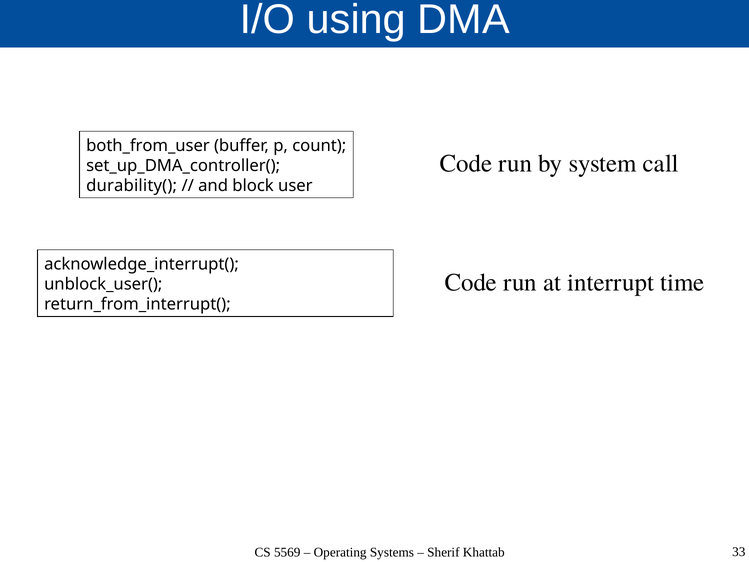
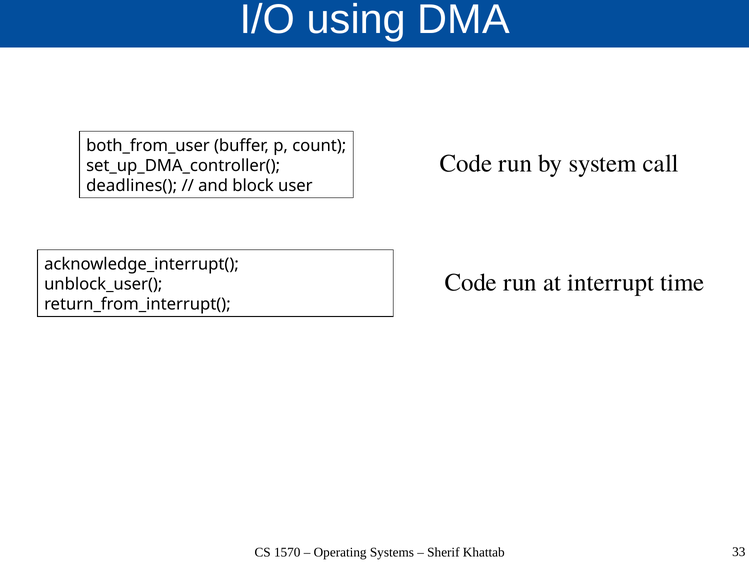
durability(: durability( -> deadlines( (132, 186)
5569: 5569 -> 1570 (287, 552)
